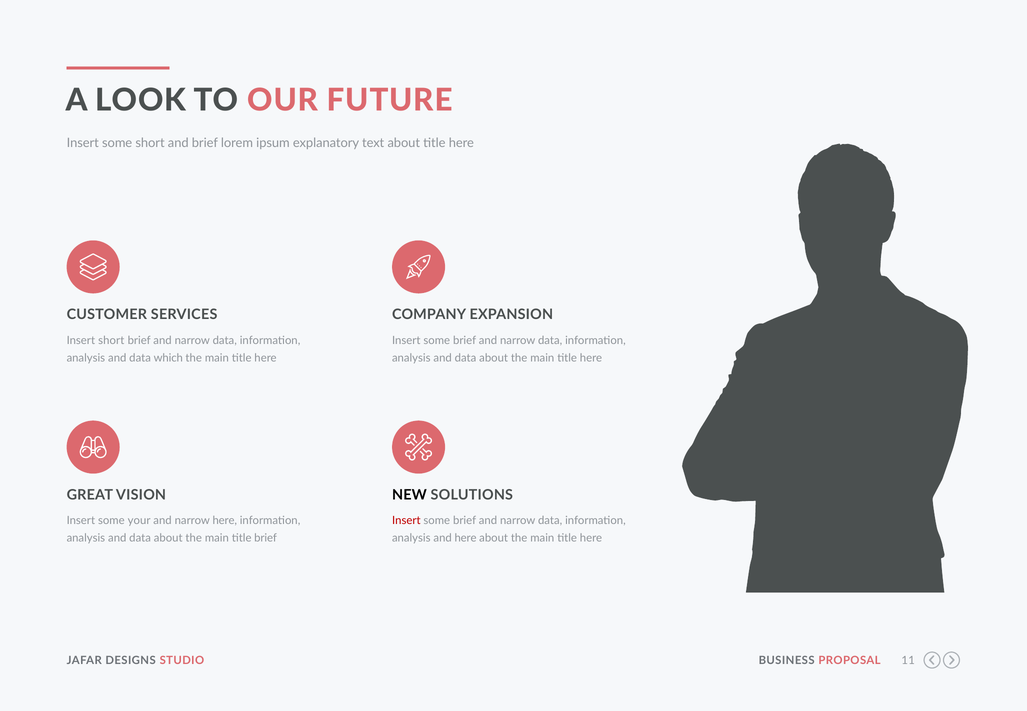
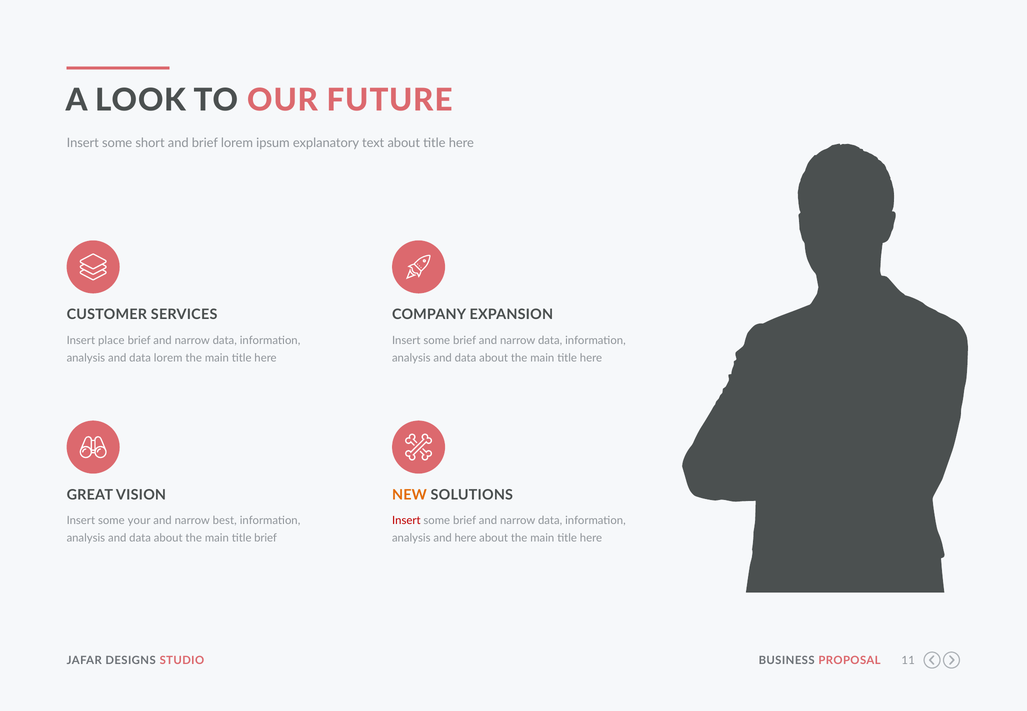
Insert short: short -> place (111, 340)
data which: which -> lorem (168, 358)
NEW colour: black -> orange (409, 495)
narrow here: here -> best (225, 520)
